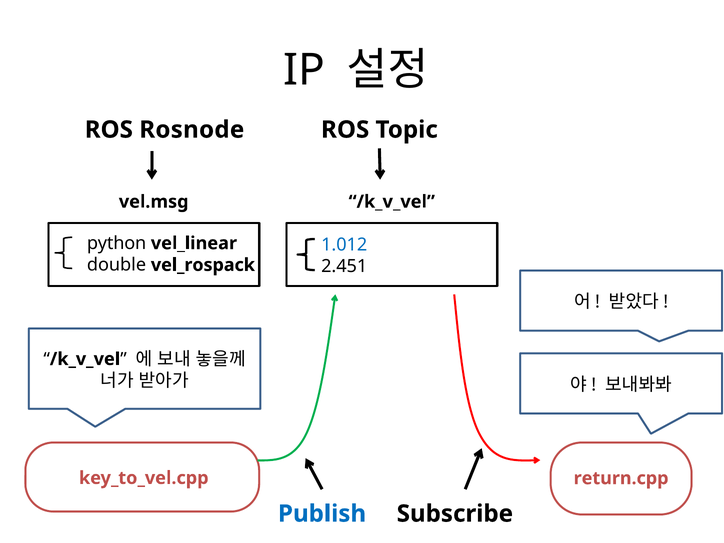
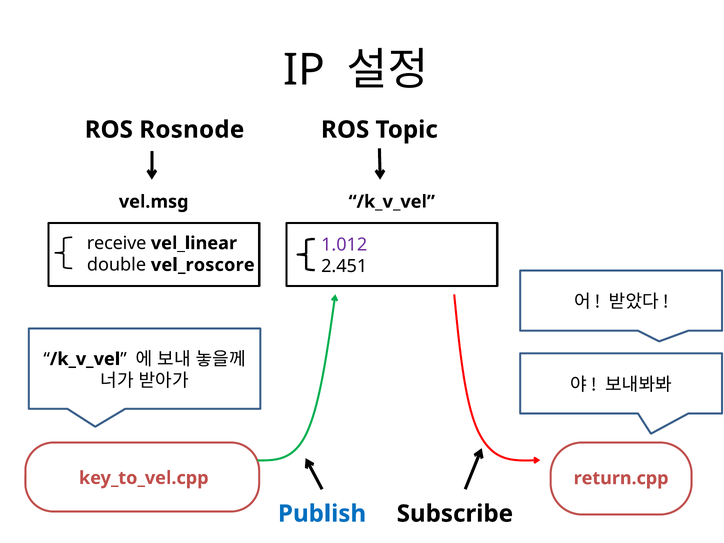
python: python -> receive (117, 243)
1.012 colour: blue -> purple (344, 245)
vel_rospack: vel_rospack -> vel_roscore (203, 265)
